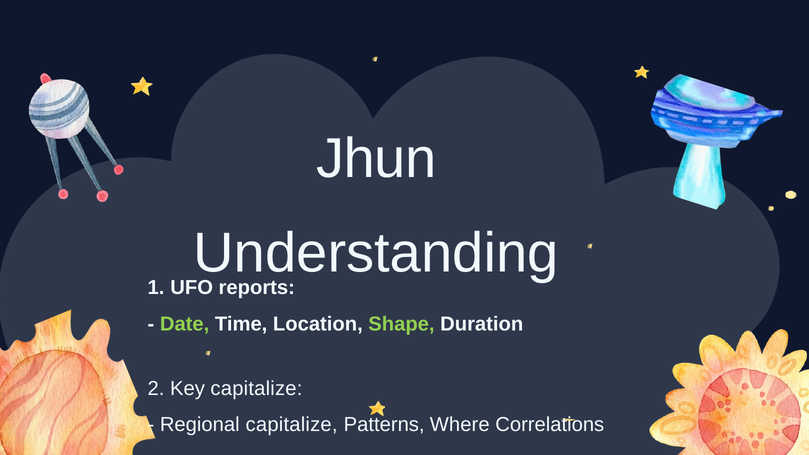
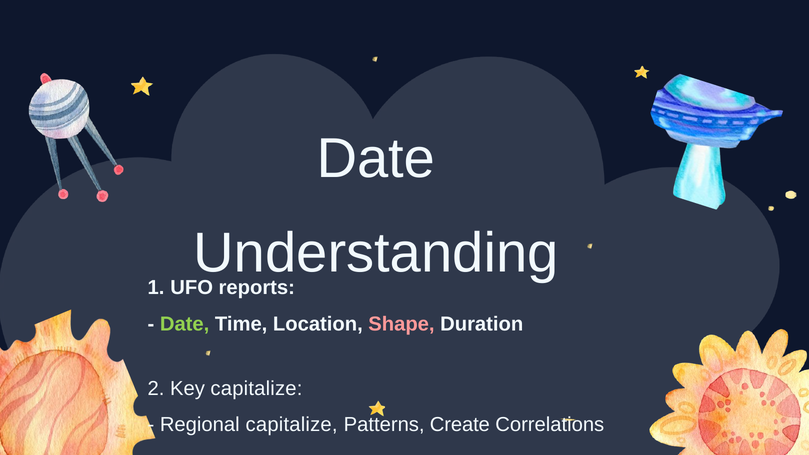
Jhun: Jhun -> Date (376, 159)
Shape colour: light green -> pink (401, 324)
Where: Where -> Create (460, 425)
